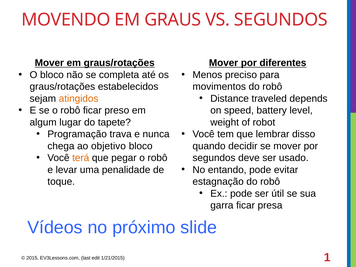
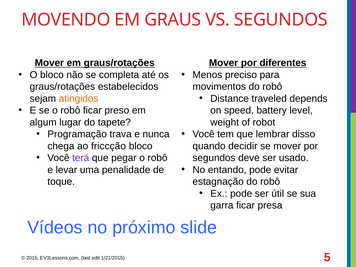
objetivo: objetivo -> friccção (108, 146)
terá colour: orange -> purple (81, 158)
1: 1 -> 5 (327, 258)
